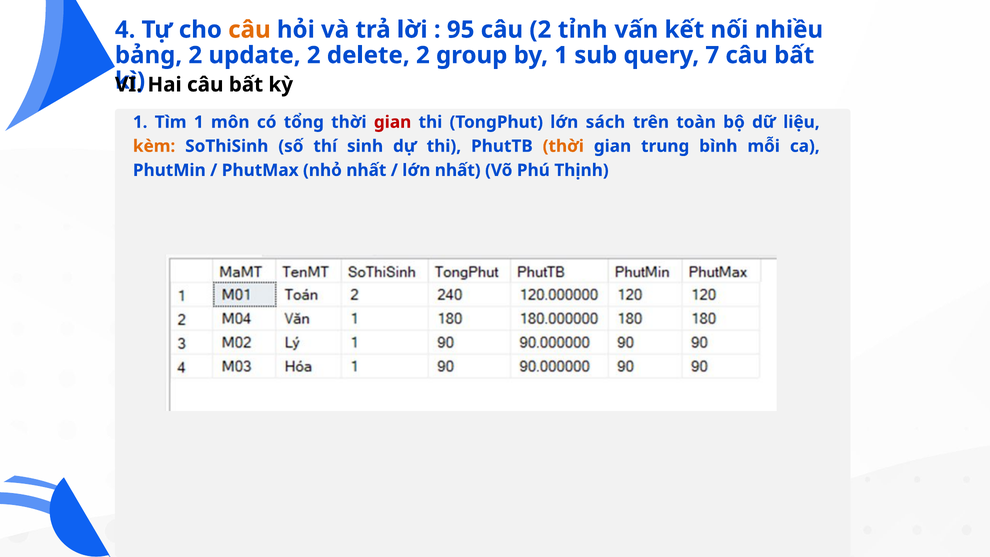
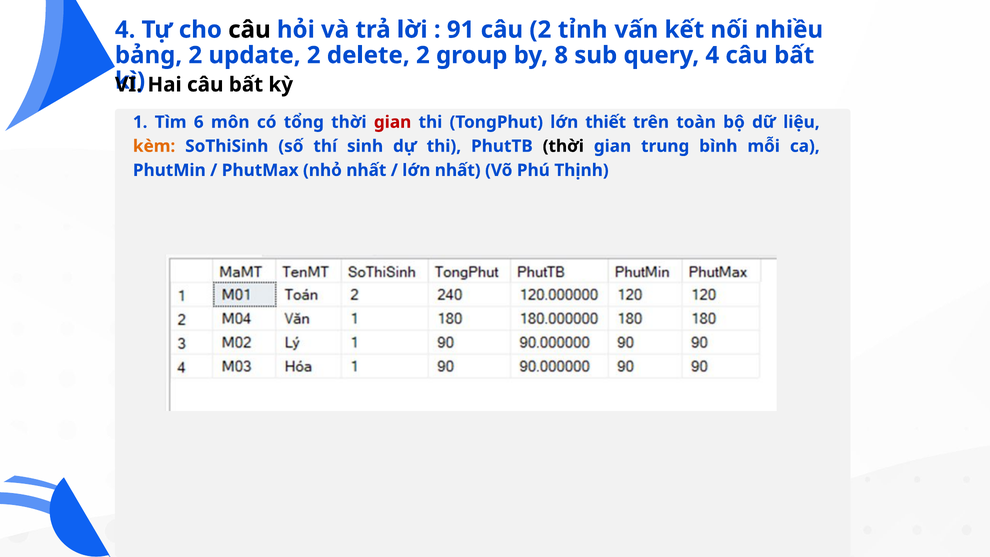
câu colour: orange -> black (249, 30)
95: 95 -> 91 (461, 30)
by 1: 1 -> 8 (561, 55)
query 7: 7 -> 4 (712, 55)
Tìm 1: 1 -> 6 (199, 122)
sách: sách -> thiết (606, 122)
thời colour: orange -> black (563, 146)
